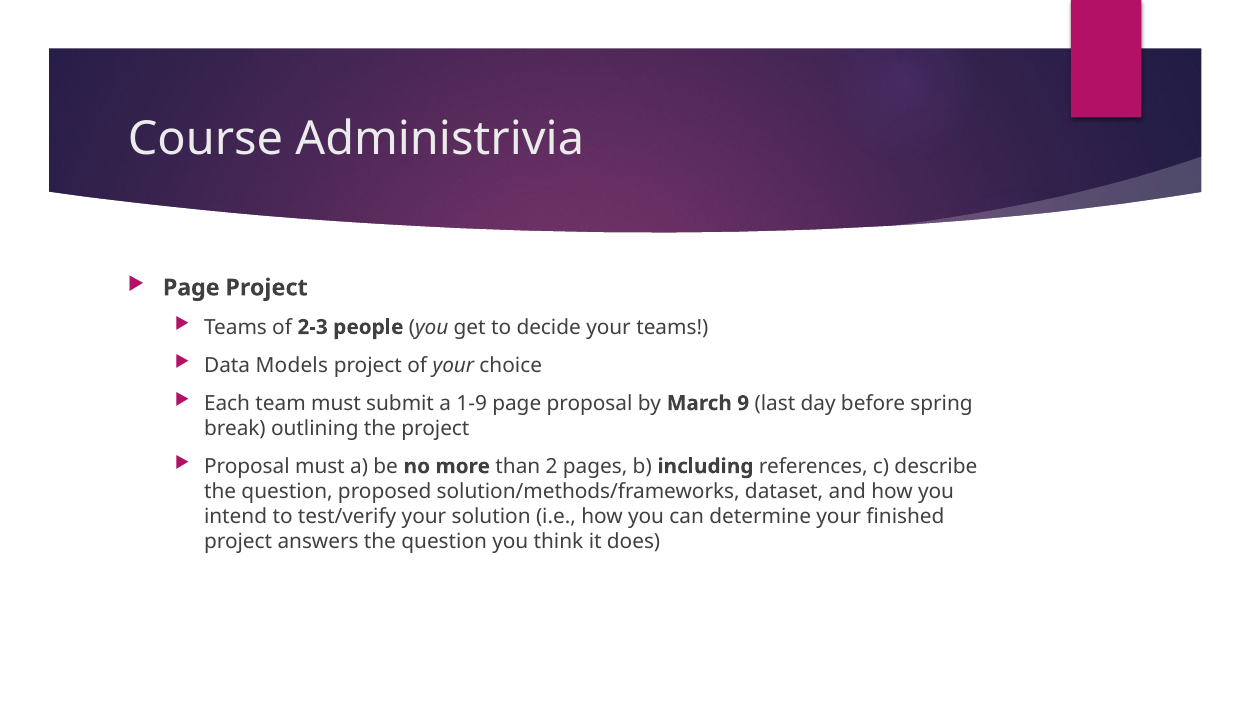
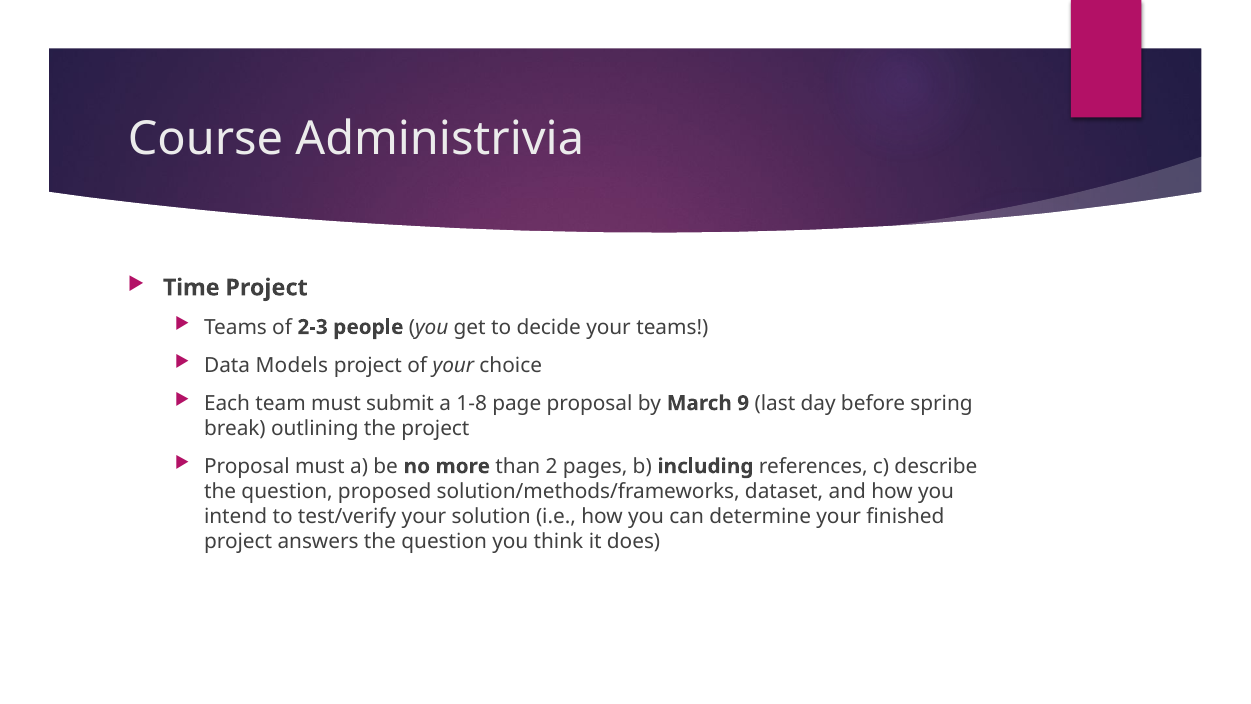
Page: Page -> Time (191, 288)
1-9: 1-9 -> 1-8 (472, 403)
